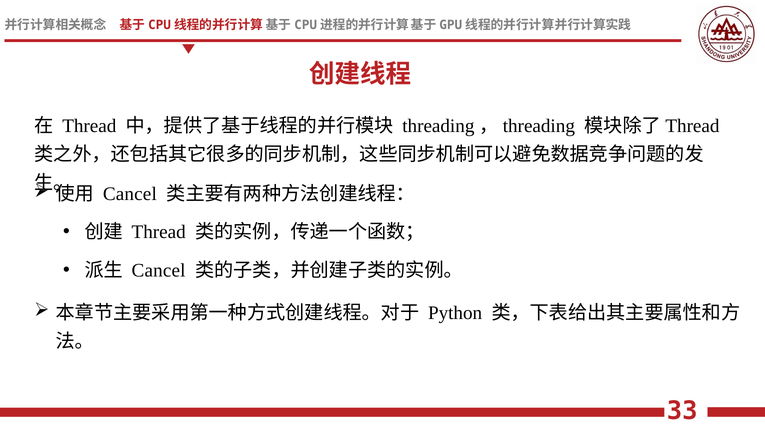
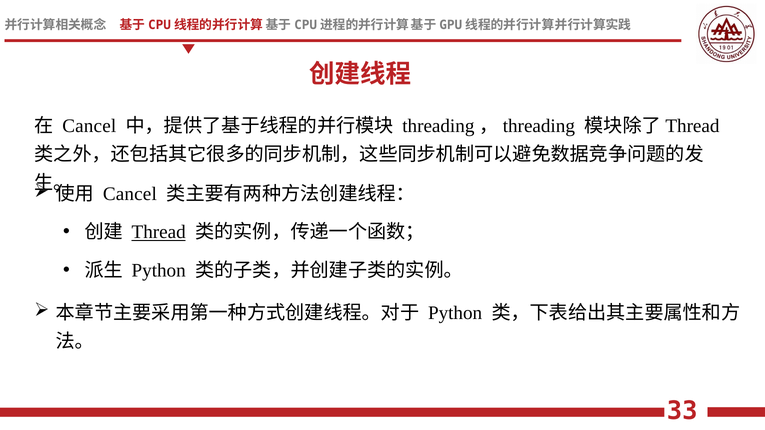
Thread: Thread -> Cancel (89, 126)
Thread underline: none -> present (159, 232)
Cancel: Cancel -> Python (159, 271)
